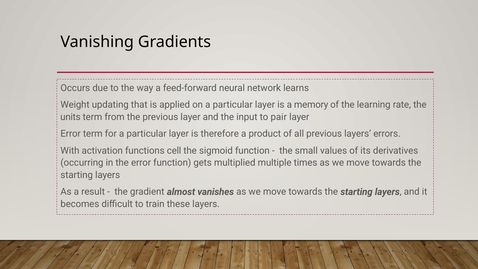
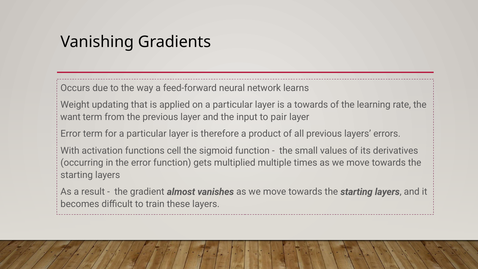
a memory: memory -> towards (311, 105)
units: units -> want (70, 117)
